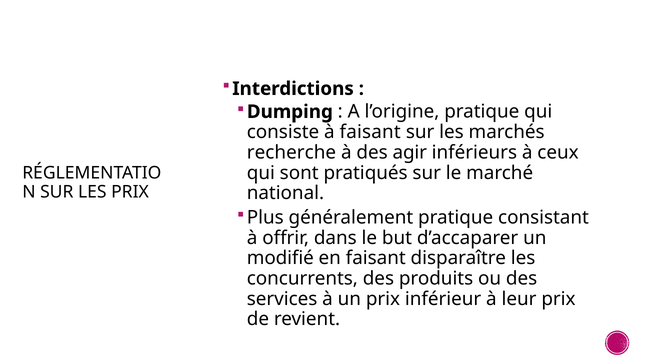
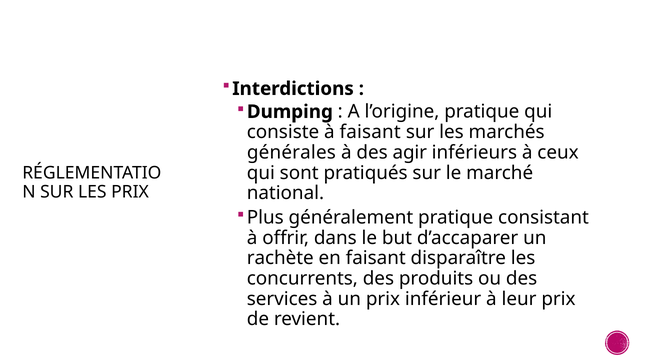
recherche: recherche -> générales (291, 152)
modifié: modifié -> rachète (280, 258)
